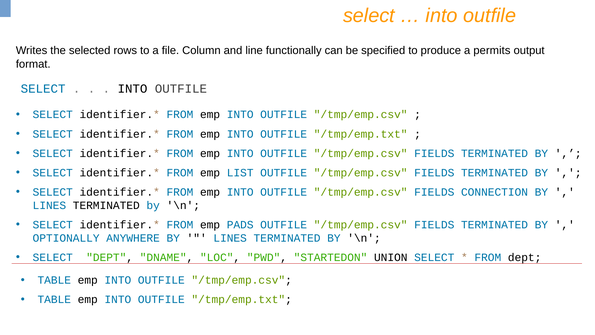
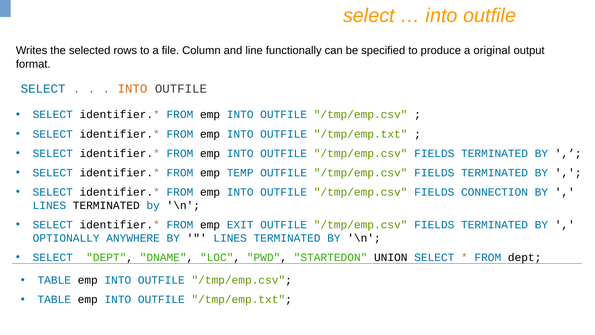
permits: permits -> original (492, 51)
INTO colour: black -> orange (132, 89)
LIST: LIST -> TEMP (240, 173)
PADS: PADS -> EXIT (240, 225)
